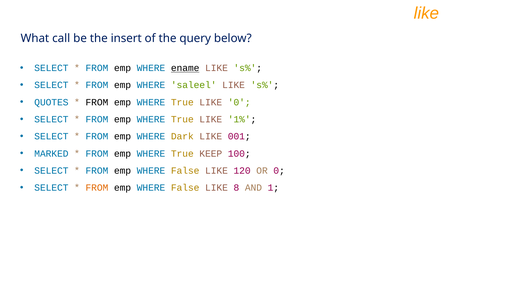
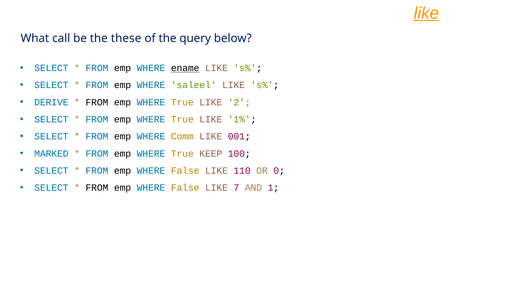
like underline: none -> present (426, 13)
insert: insert -> these (126, 38)
QUOTES: QUOTES -> DERIVE (51, 102)
LIKE 0: 0 -> 2 (239, 102)
Dark: Dark -> Comm (182, 136)
120: 120 -> 110 (242, 170)
FROM colour: orange -> black (97, 188)
8: 8 -> 7 (236, 188)
